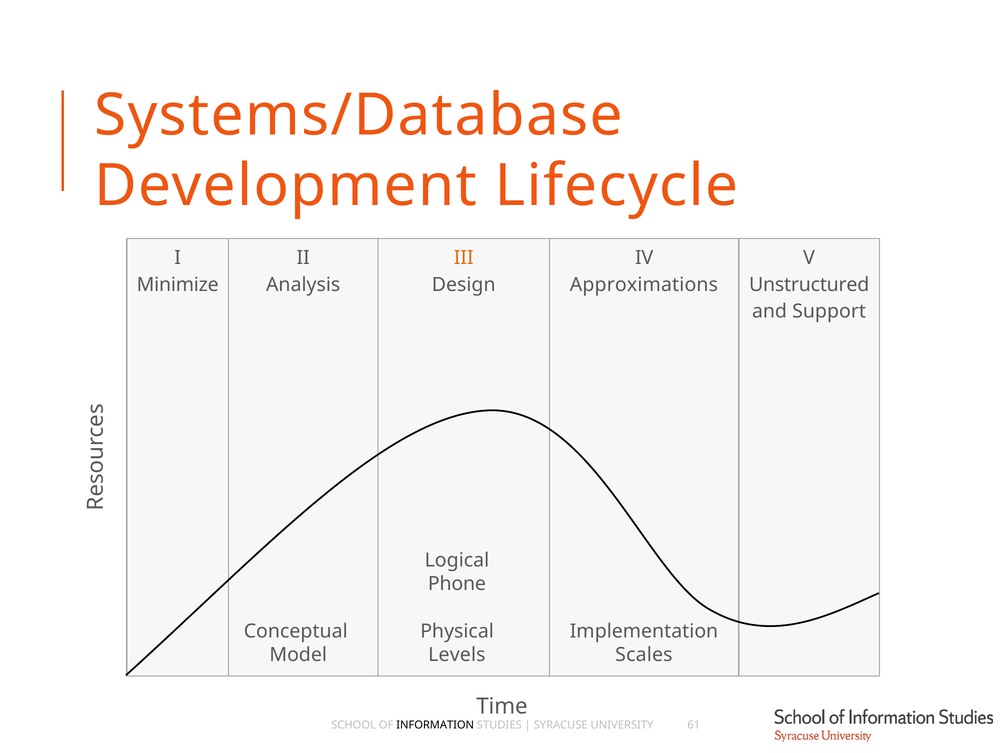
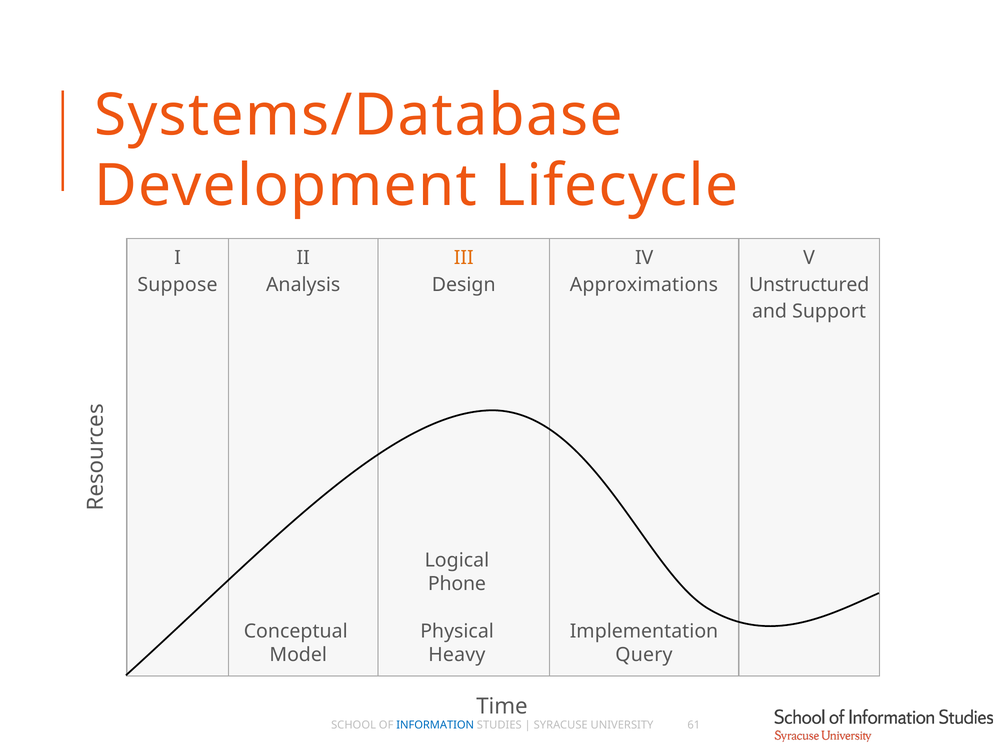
Minimize: Minimize -> Suppose (177, 285)
Levels: Levels -> Heavy (457, 655)
Scales: Scales -> Query (644, 655)
INFORMATION colour: black -> blue (435, 725)
